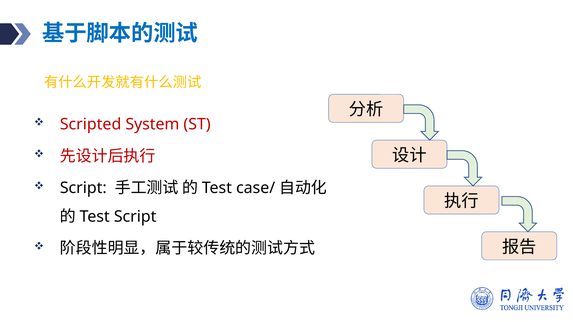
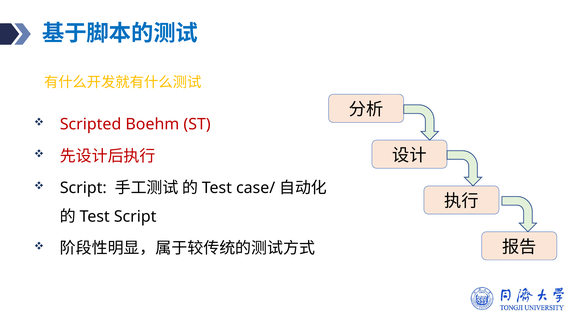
System: System -> Boehm (152, 124)
